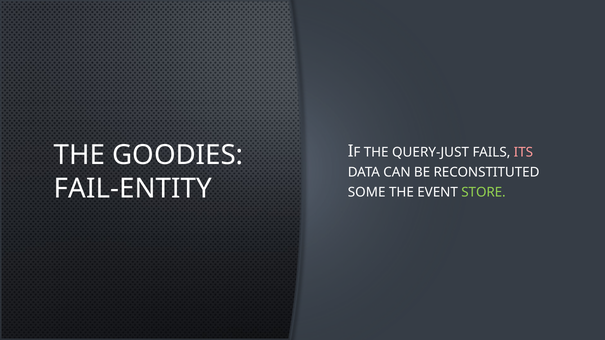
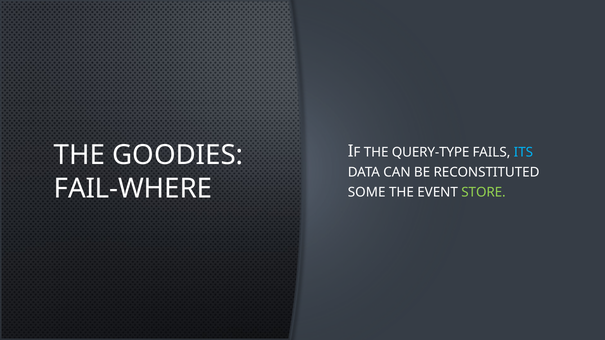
QUERY-JUST: QUERY-JUST -> QUERY-TYPE (431, 152)
ITS colour: pink -> light blue (523, 152)
FAIL-ENTITY: FAIL-ENTITY -> FAIL-WHERE (133, 189)
